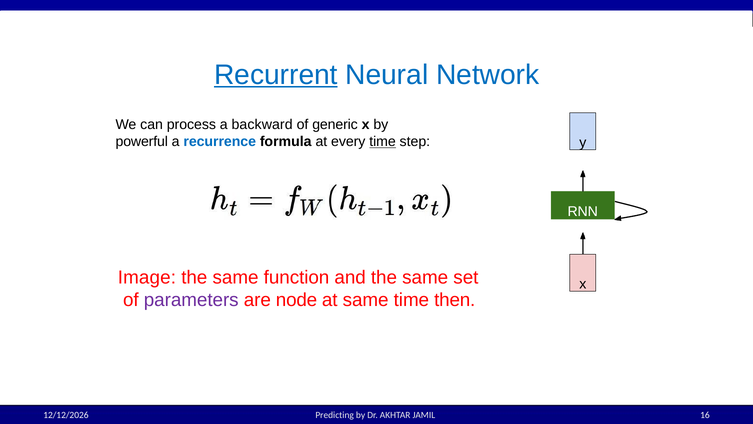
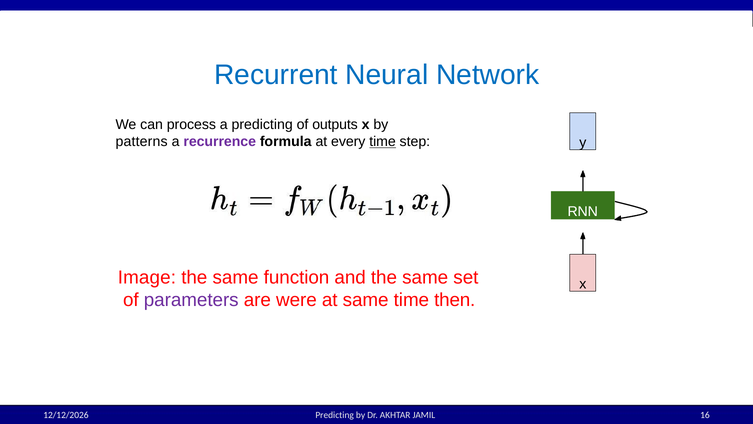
Recurrent underline: present -> none (276, 75)
a backward: backward -> predicting (262, 125)
generic: generic -> outputs (335, 125)
powerful: powerful -> patterns (142, 142)
recurrence colour: blue -> purple (220, 142)
node: node -> were (296, 300)
